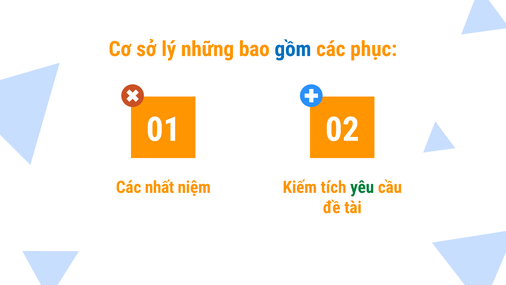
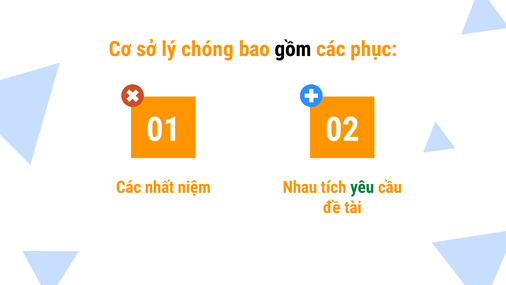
những: những -> chóng (207, 49)
gồm colour: blue -> black (293, 49)
Kiếm: Kiếm -> Nhau (300, 187)
